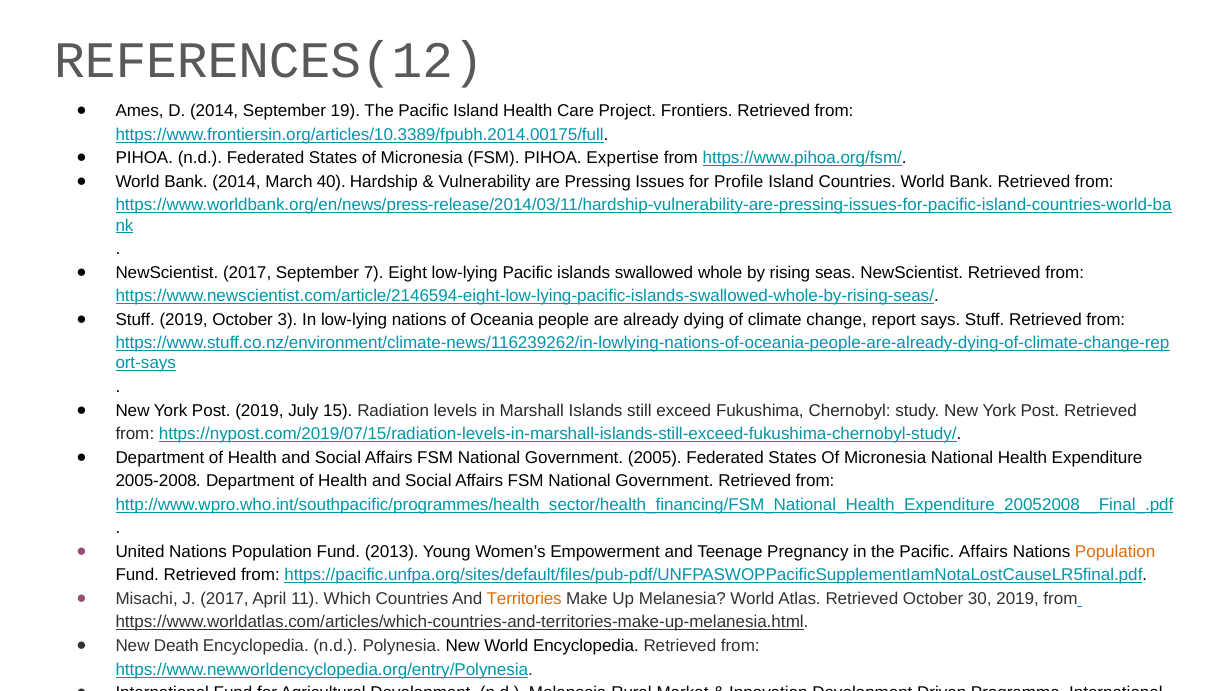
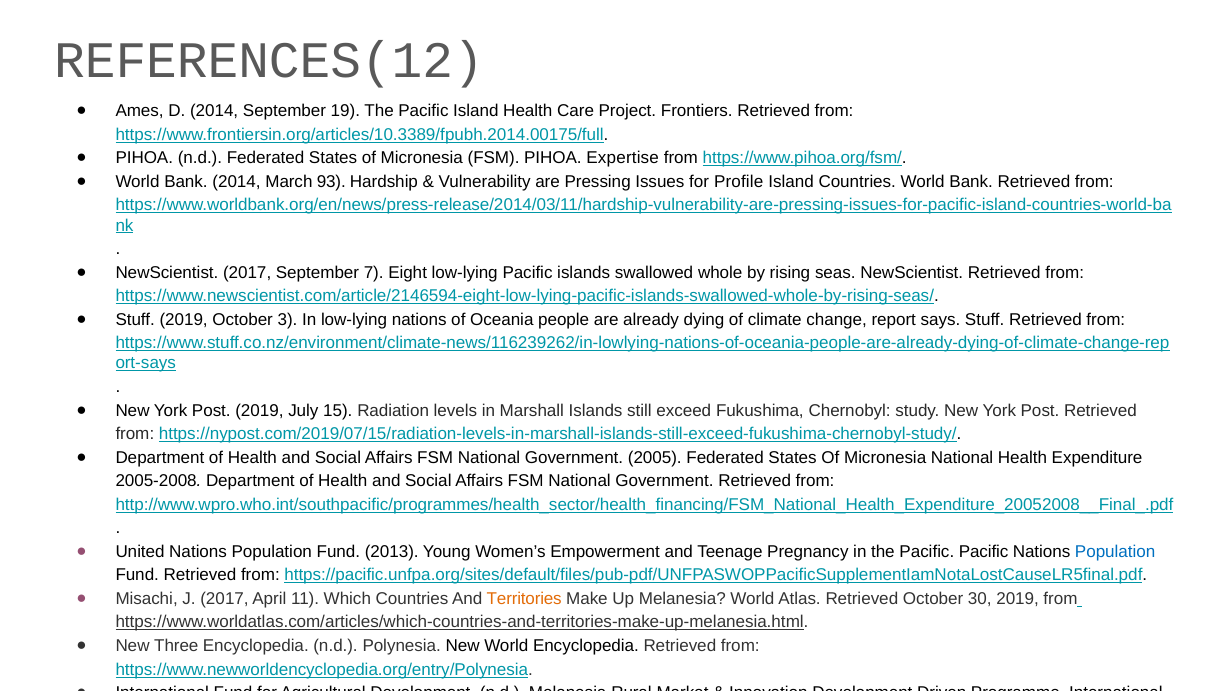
40: 40 -> 93 (331, 182)
Pacific Affairs: Affairs -> Pacific (984, 552)
Population colour: orange -> blue (1115, 552)
Death: Death -> Three (176, 646)
